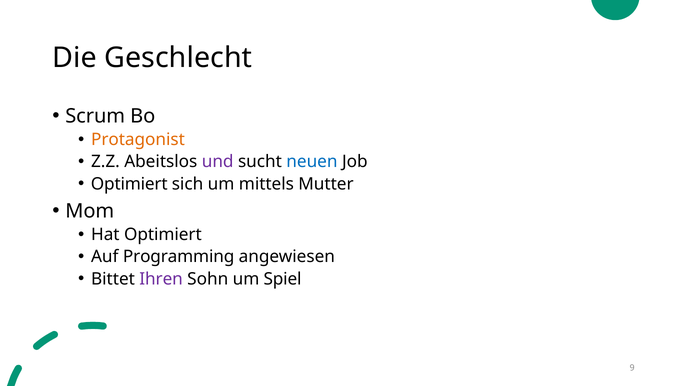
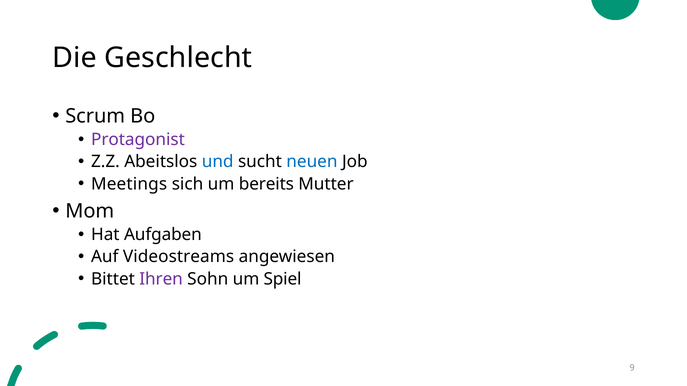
Protagonist colour: orange -> purple (138, 140)
und colour: purple -> blue (218, 162)
Optimiert: Optimiert -> Meetings (129, 184)
mittels: mittels -> bereits (266, 184)
Hat Optimiert: Optimiert -> Aufgaben (163, 235)
Programming: Programming -> Videostreams (179, 257)
